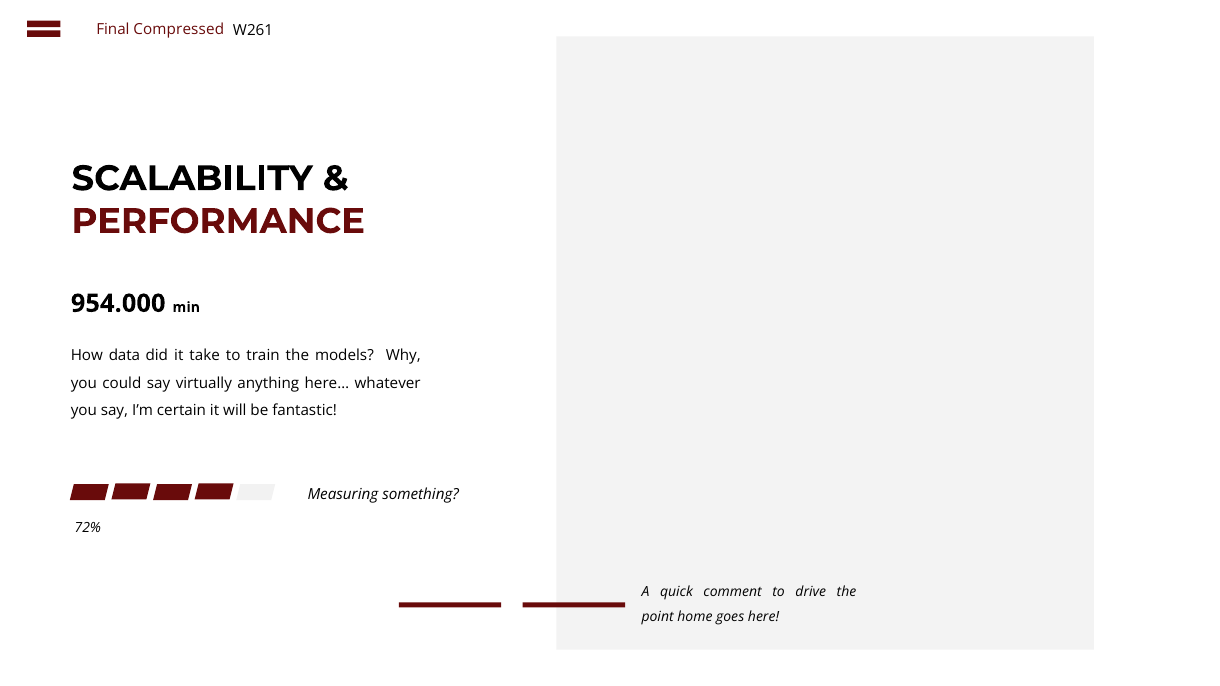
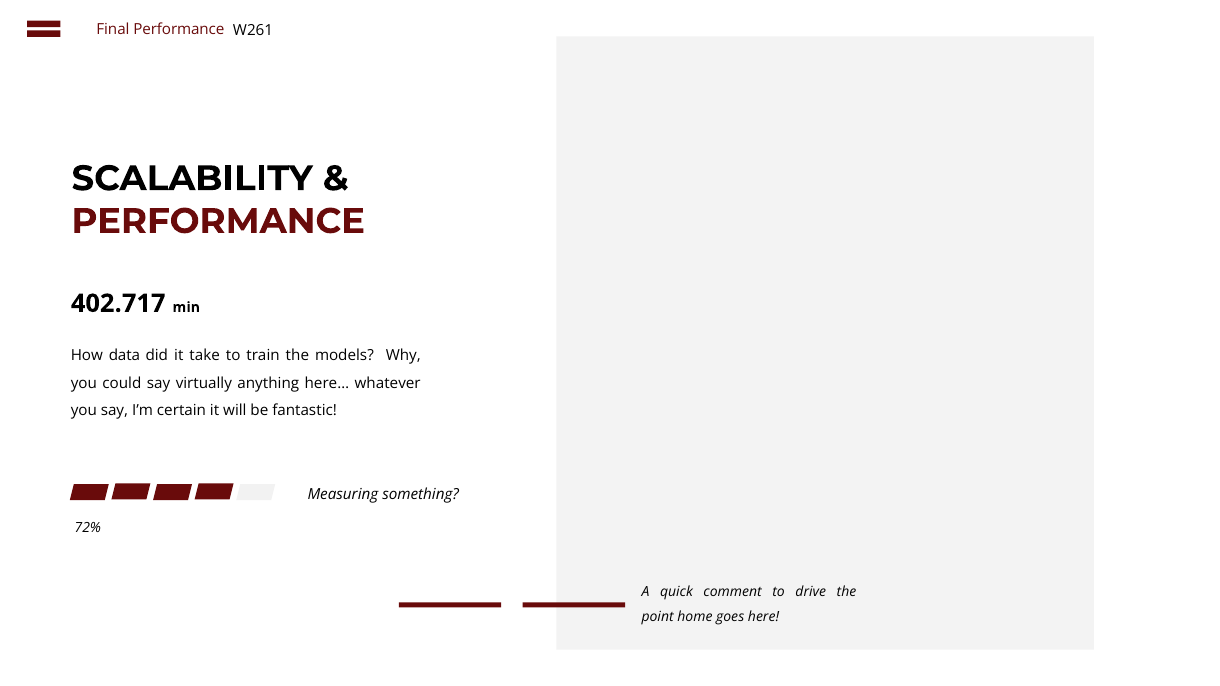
Final Compressed: Compressed -> Performance (179, 29)
954.000: 954.000 -> 402.717 (118, 304)
